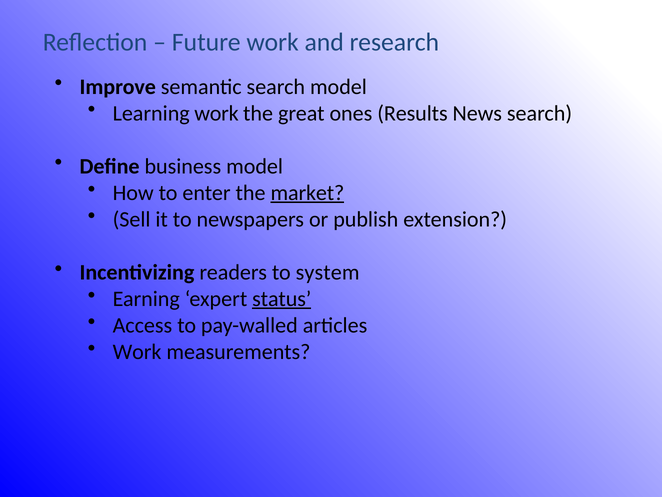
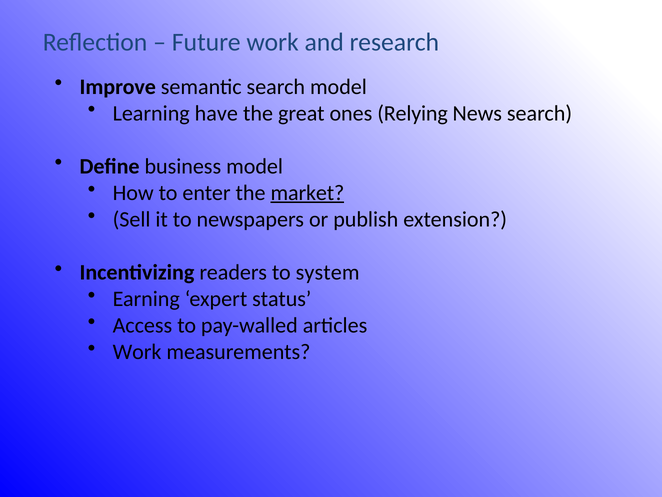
Learning work: work -> have (216, 113)
Results: Results -> Relying (413, 113)
status underline: present -> none (282, 299)
